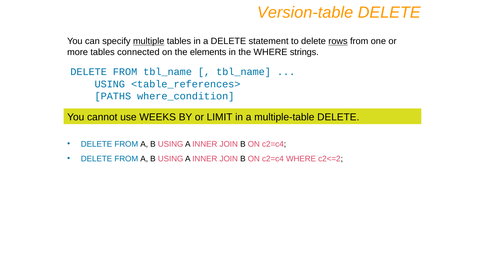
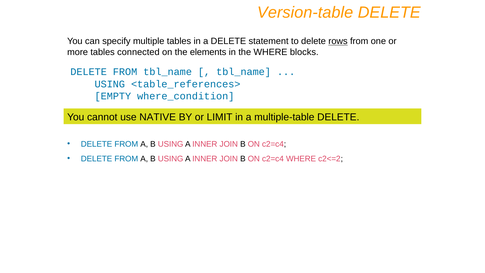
multiple underline: present -> none (149, 41)
strings: strings -> blocks (304, 52)
PATHS: PATHS -> EMPTY (113, 96)
WEEKS: WEEKS -> NATIVE (158, 117)
